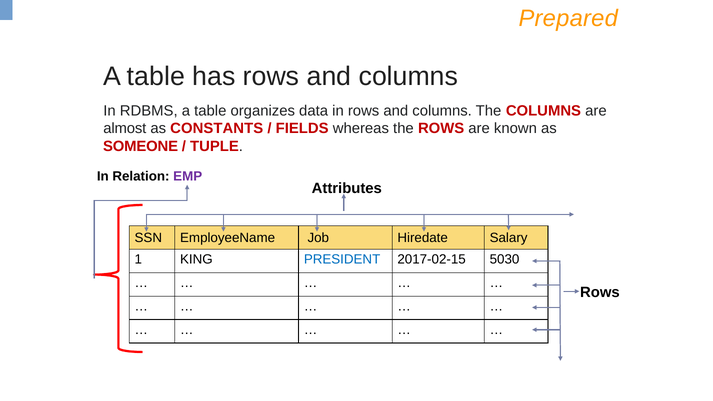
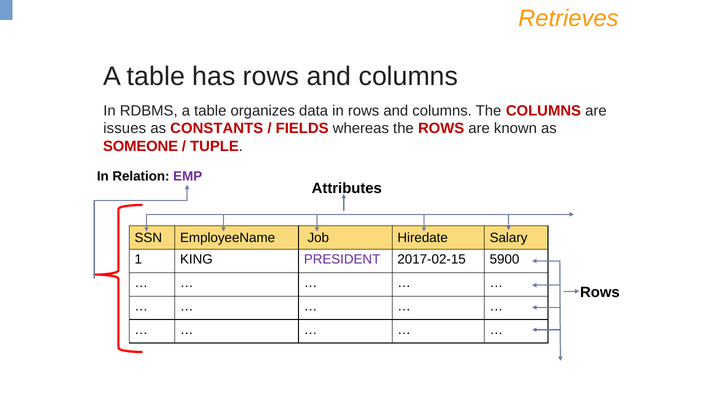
Prepared: Prepared -> Retrieves (568, 19)
almost: almost -> issues (125, 128)
PRESIDENT colour: blue -> purple (342, 260)
5030: 5030 -> 5900 (505, 260)
